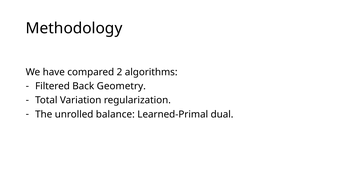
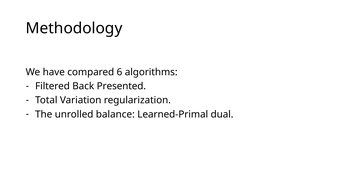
2: 2 -> 6 (119, 72)
Geometry: Geometry -> Presented (121, 86)
